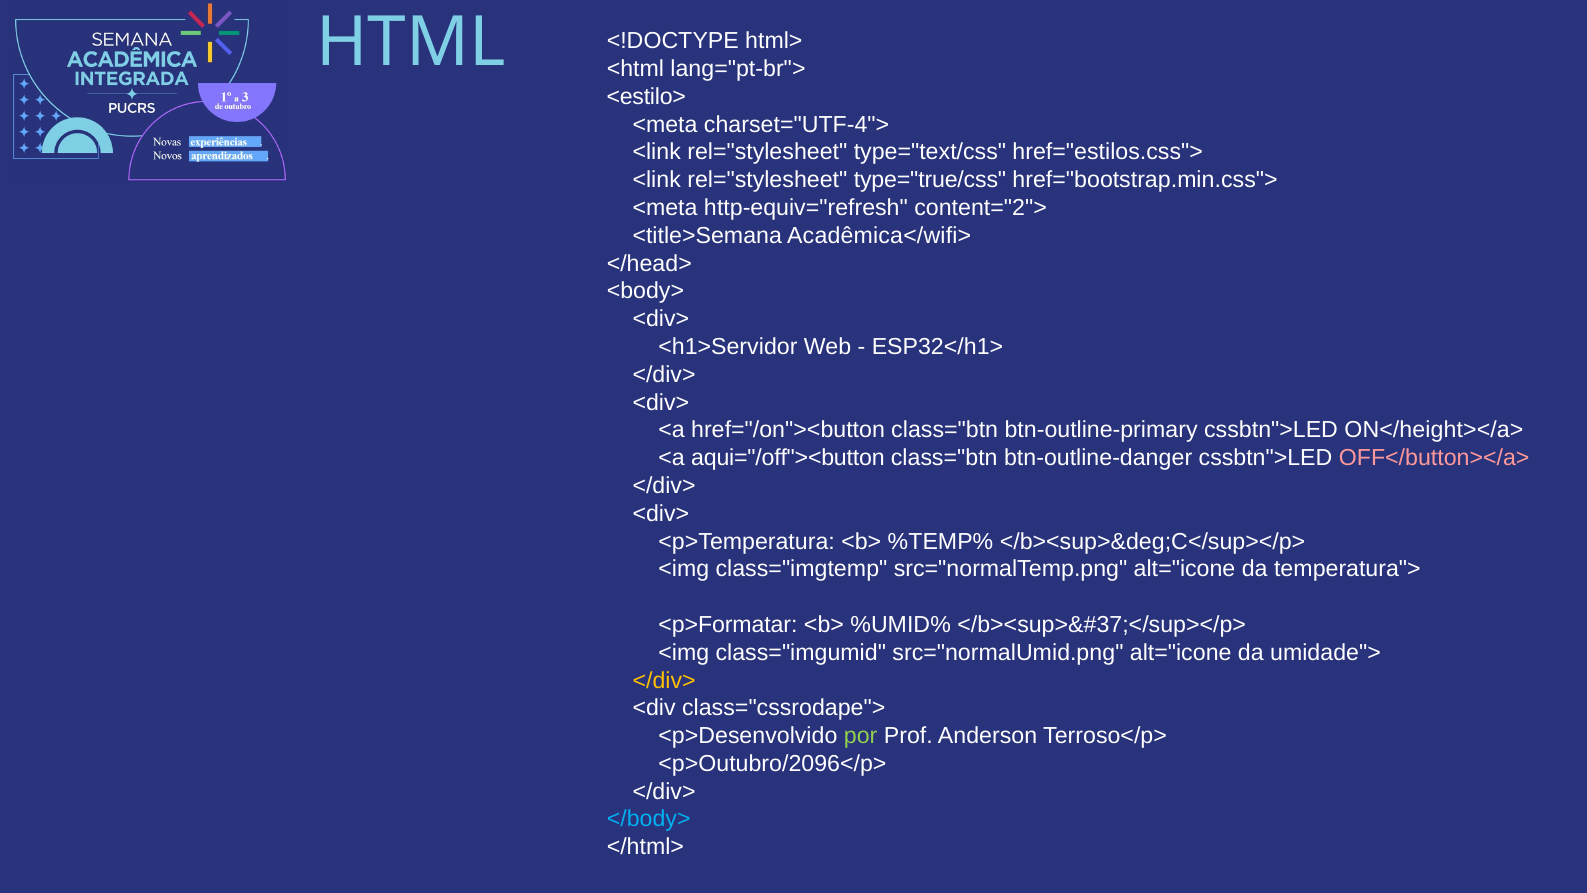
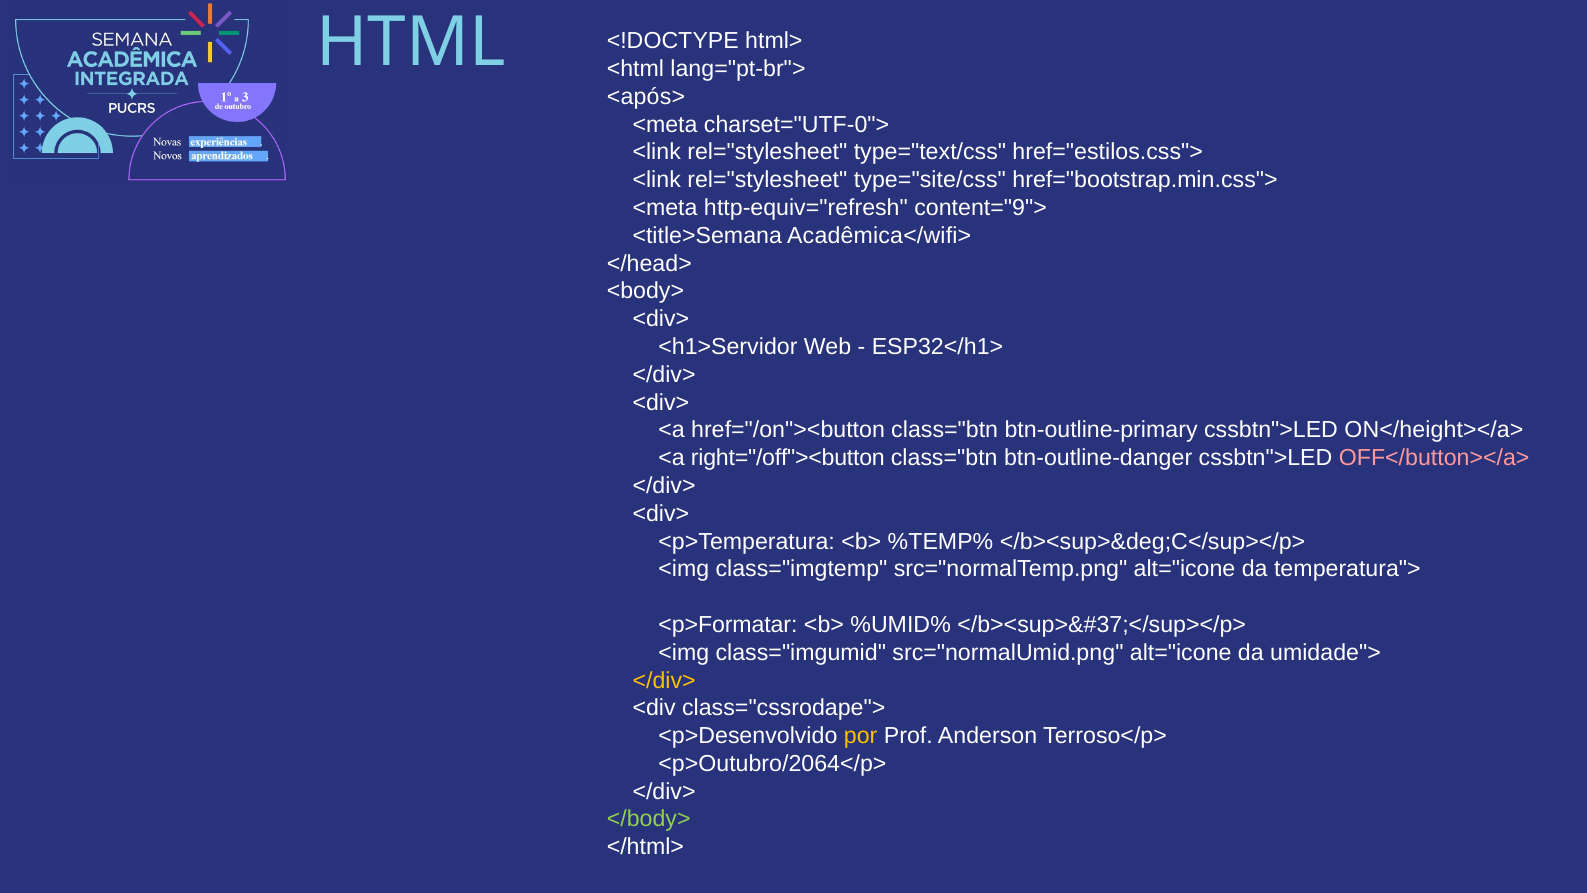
<estilo>: <estilo> -> <após> (646, 97)
charset="UTF-4">: charset="UTF-4"> -> charset="UTF-0"> (797, 124)
type="true/css: type="true/css -> type="site/css (930, 180)
content="2">: content="2"> -> content="9"> (981, 208)
aqui="/off"><button: aqui="/off"><button -> right="/off"><button (788, 458)
por colour: light green -> yellow (861, 736)
<p>Outubro/2096</p>: <p>Outubro/2096</p> -> <p>Outubro/2064</p> (772, 763)
</body> colour: light blue -> light green (649, 819)
